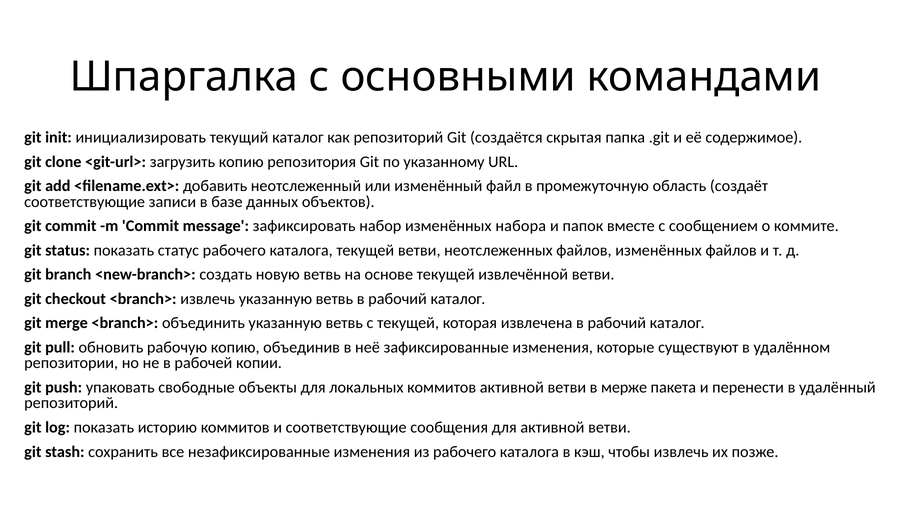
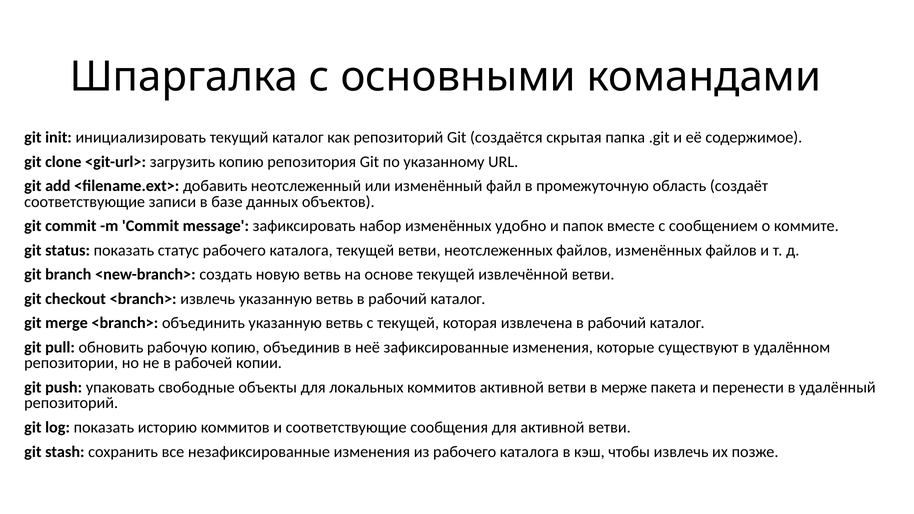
набора: набора -> удобно (521, 226)
